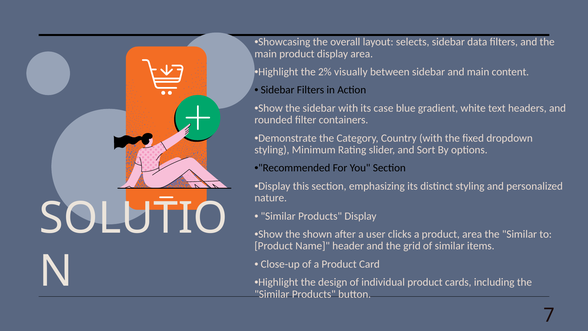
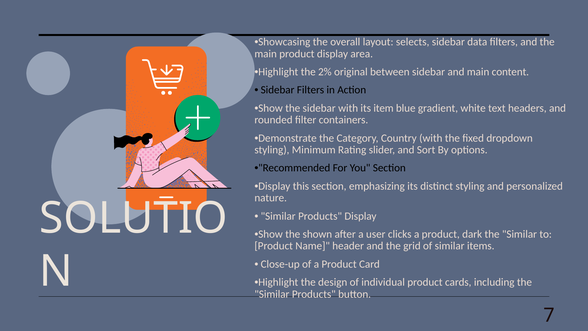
visually: visually -> original (351, 72)
case: case -> item (384, 108)
product area: area -> dark (472, 234)
